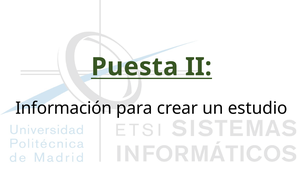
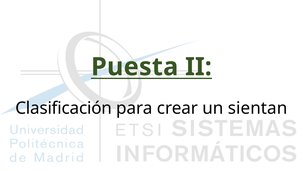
Información: Información -> Clasificación (64, 108)
estudio: estudio -> sientan (258, 108)
